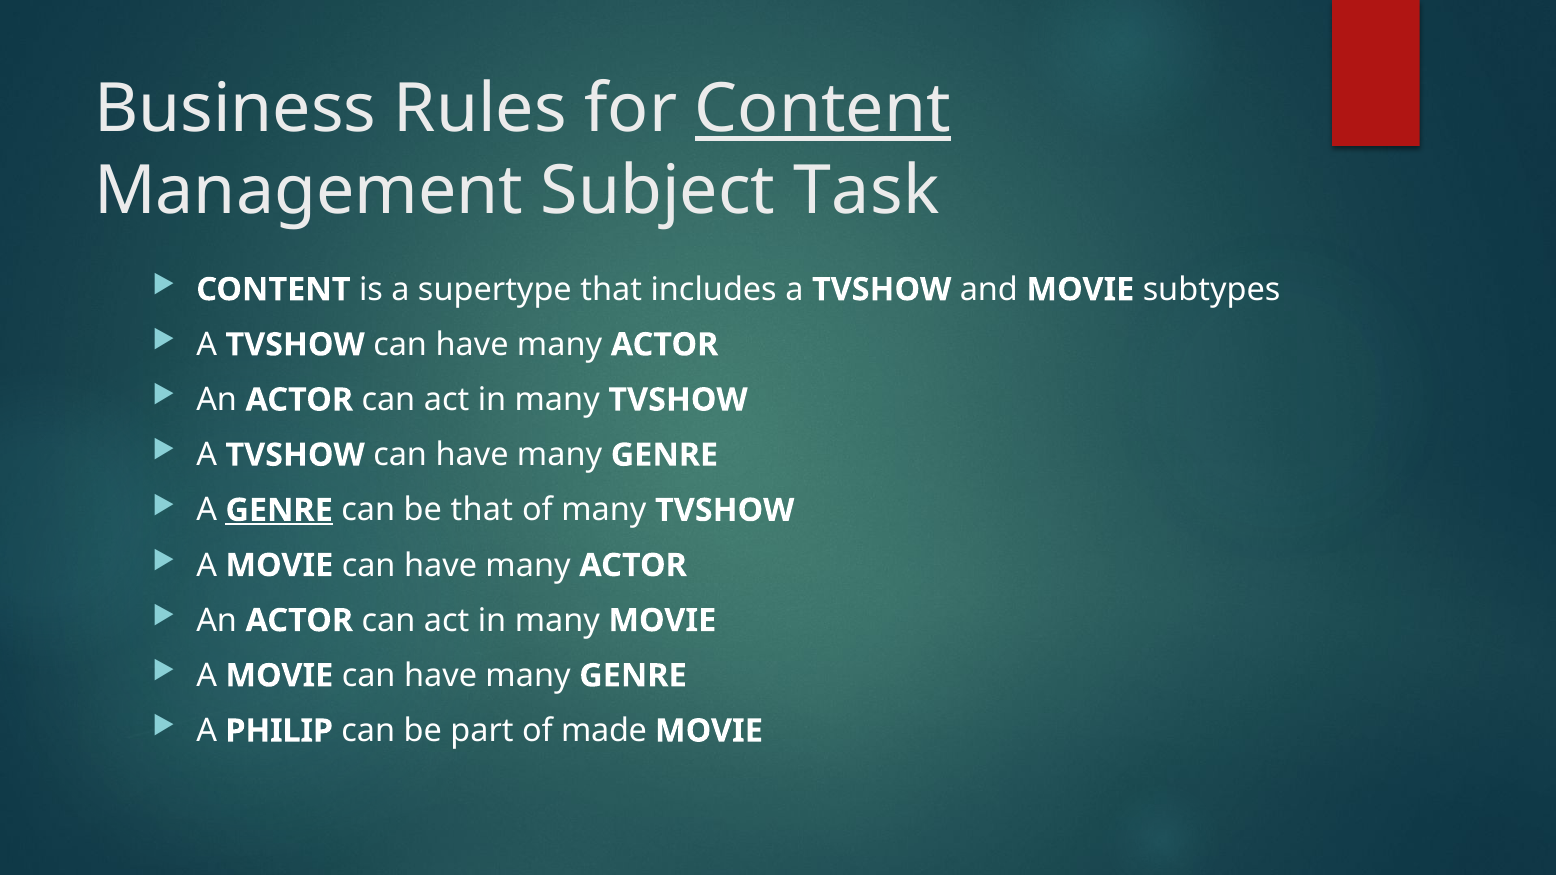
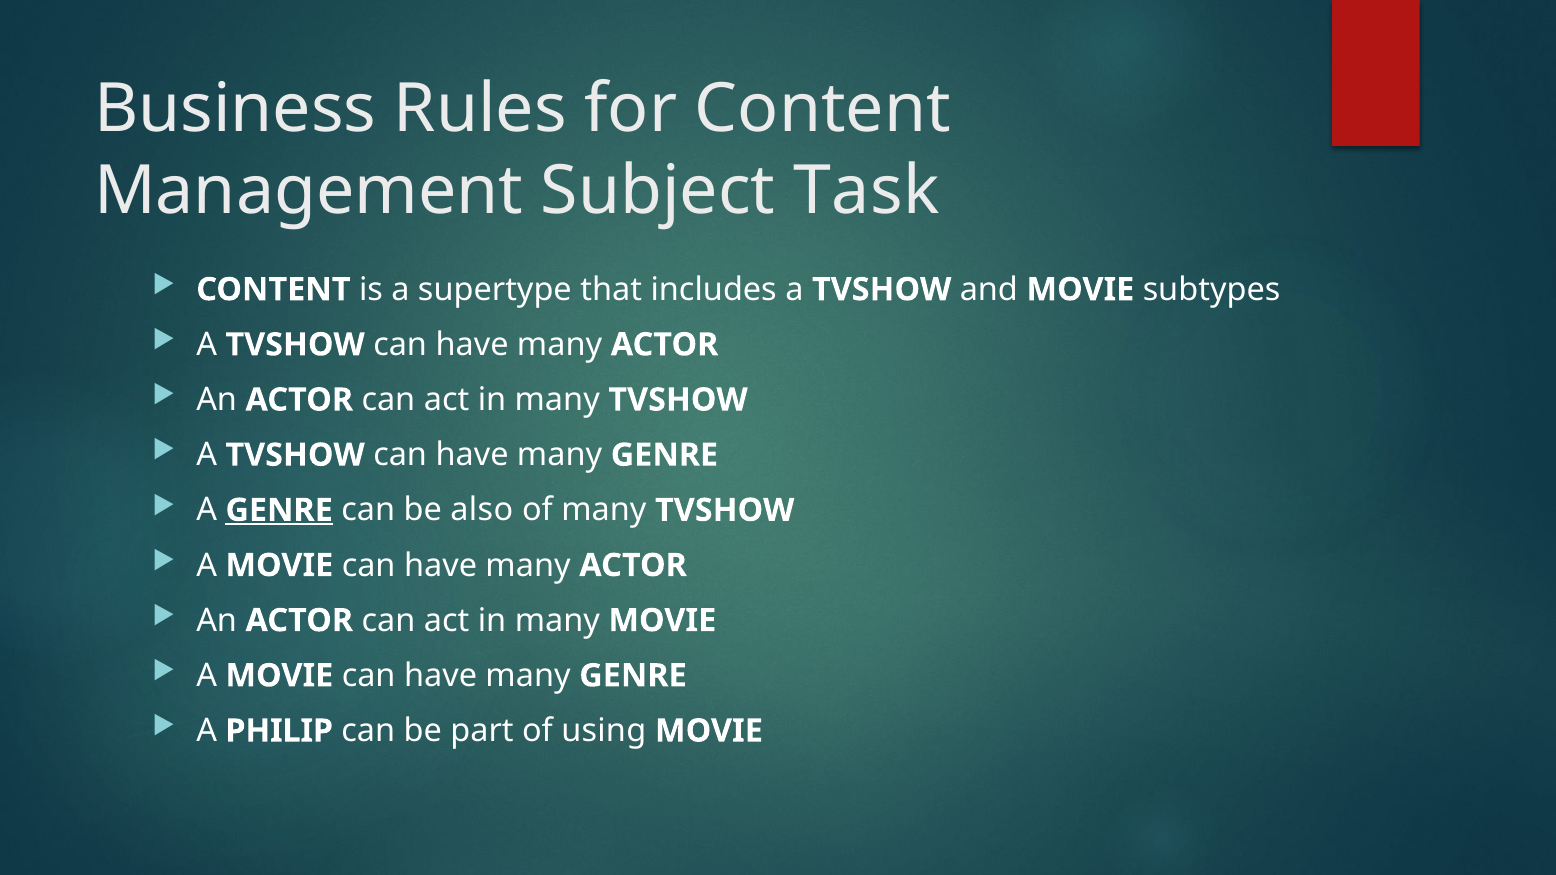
Content underline: present -> none (823, 109)
be that: that -> also (482, 510)
made: made -> using (604, 731)
